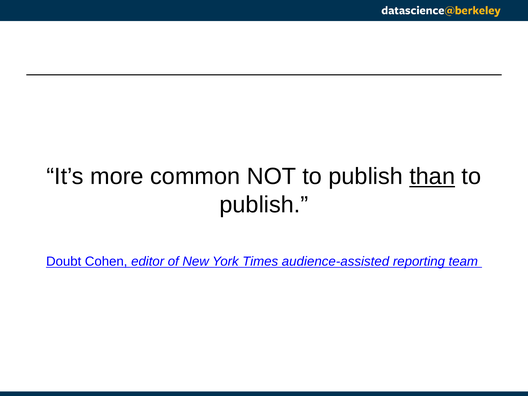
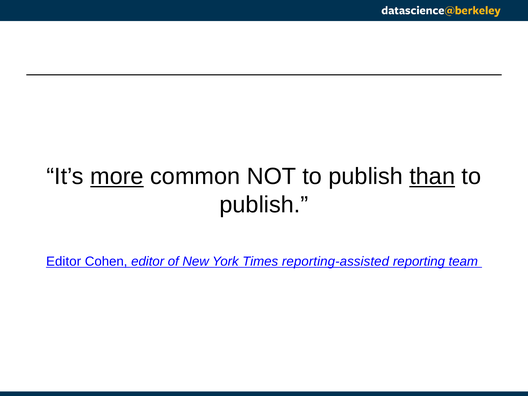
more underline: none -> present (117, 176)
Doubt: Doubt -> Editor (64, 261)
audience-assisted: audience-assisted -> reporting-assisted (335, 261)
